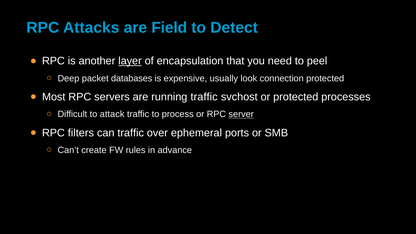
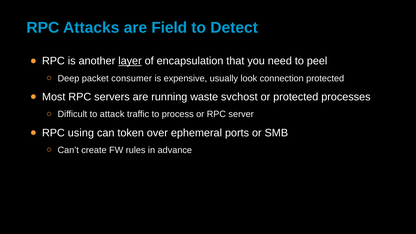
databases: databases -> consumer (132, 78)
running traffic: traffic -> waste (204, 97)
server underline: present -> none (241, 114)
filters: filters -> using (81, 133)
can traffic: traffic -> token (131, 133)
